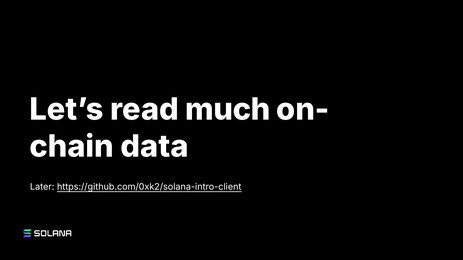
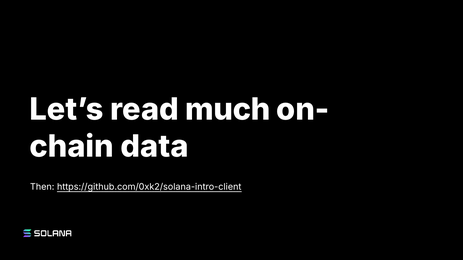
Later: Later -> Then (42, 187)
